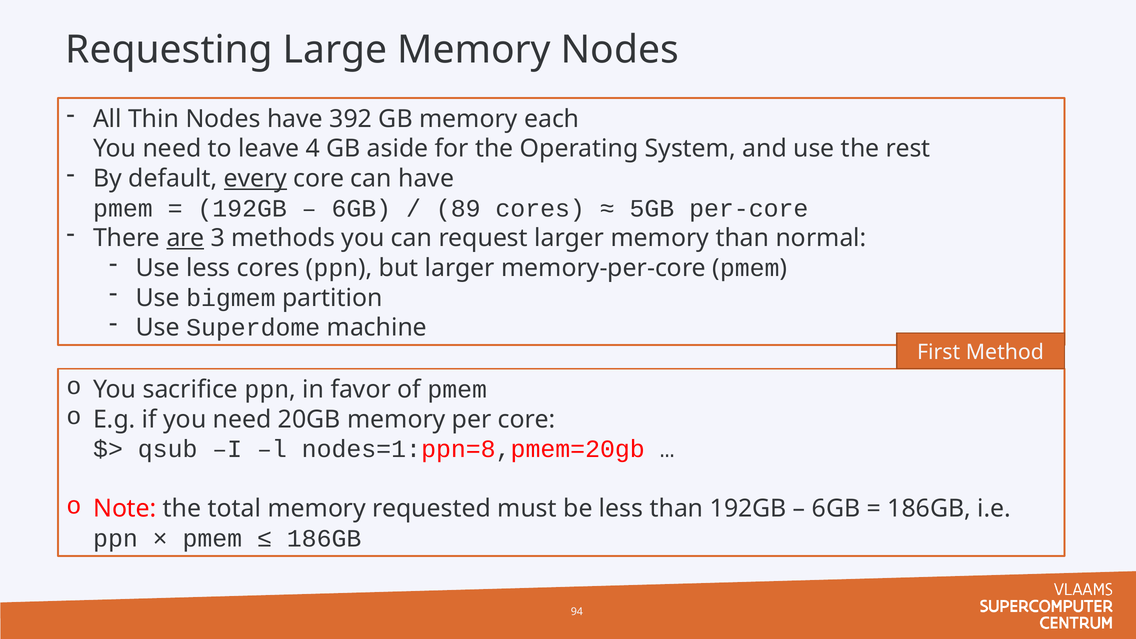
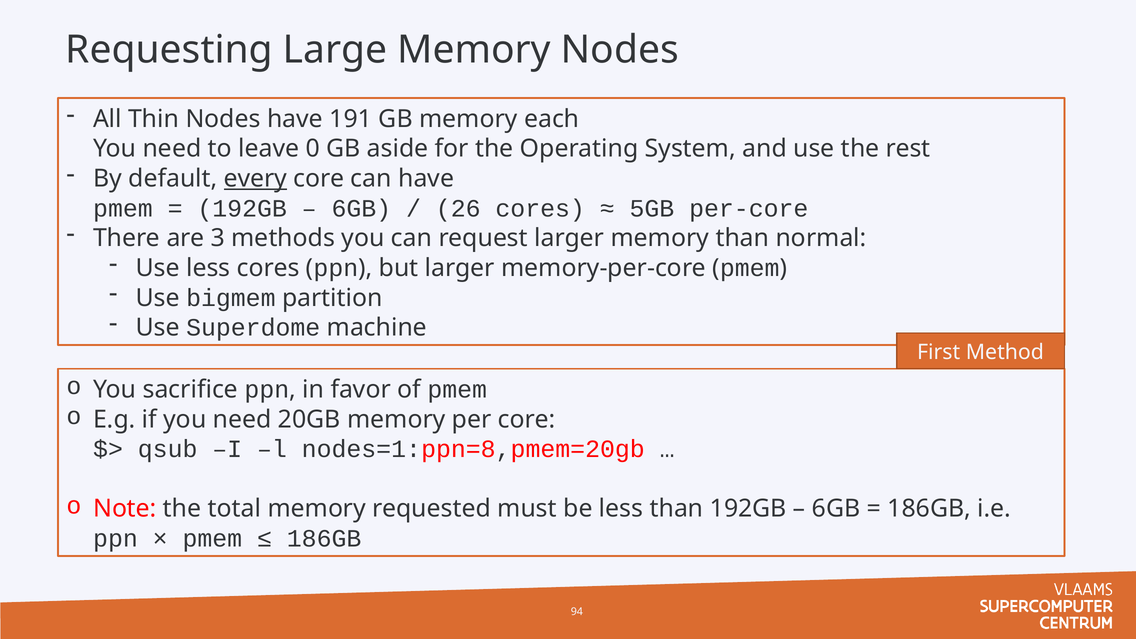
392: 392 -> 191 (351, 119)
4: 4 -> 0 (313, 149)
89: 89 -> 26 (458, 208)
are underline: present -> none (185, 238)
